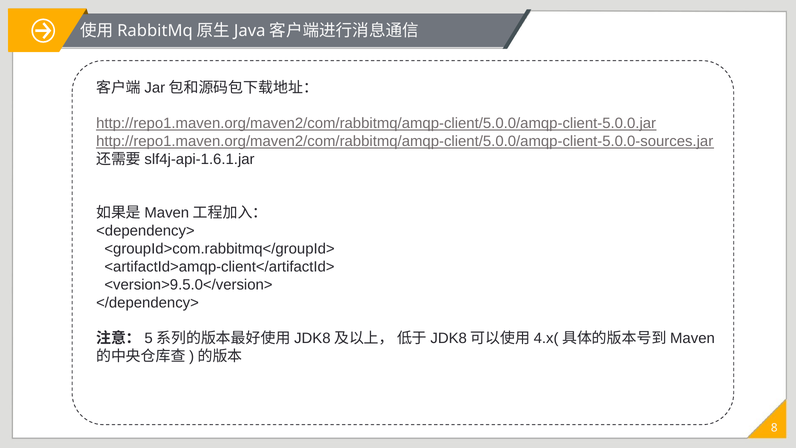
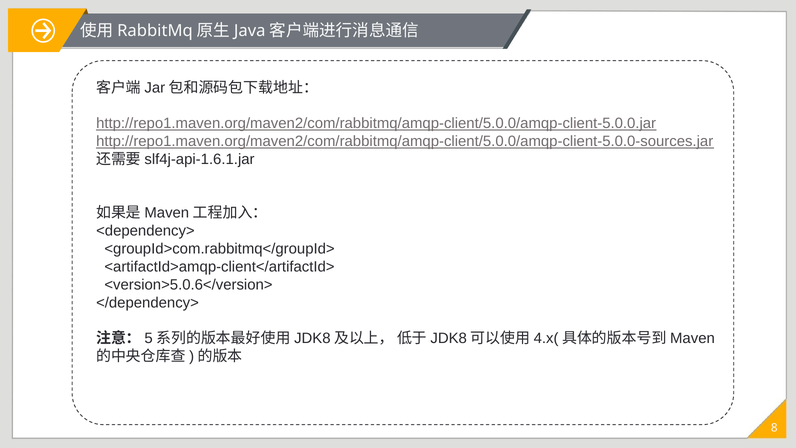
<version>9.5.0</version>: <version>9.5.0</version> -> <version>5.0.6</version> (188, 284)
